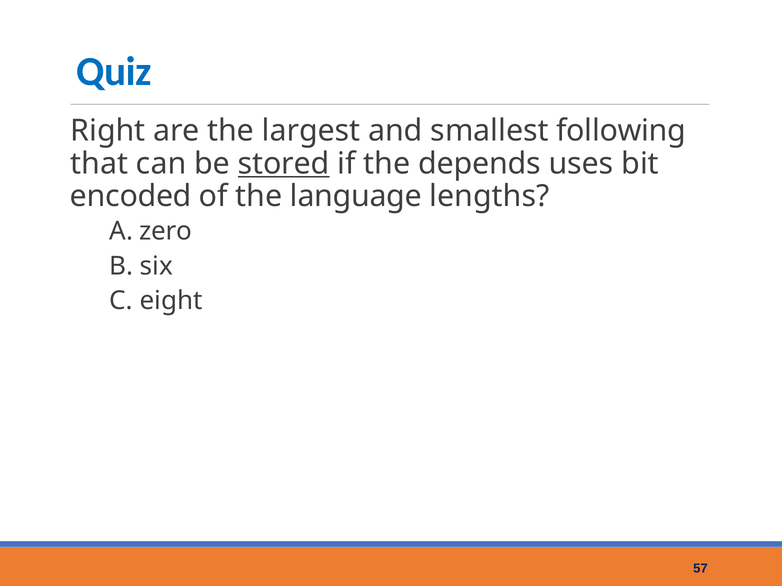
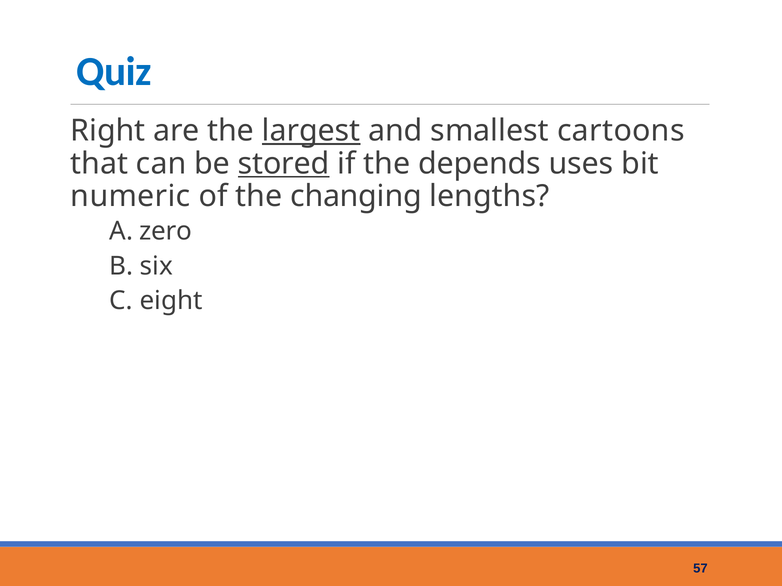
largest underline: none -> present (311, 131)
following: following -> cartoons (621, 131)
encoded: encoded -> numeric (130, 197)
language: language -> changing (356, 197)
